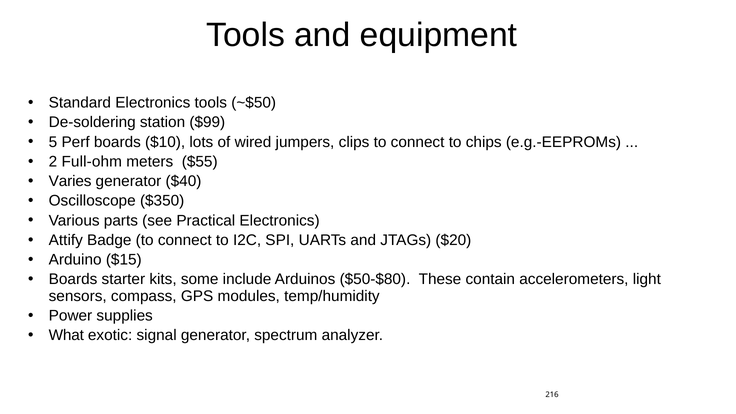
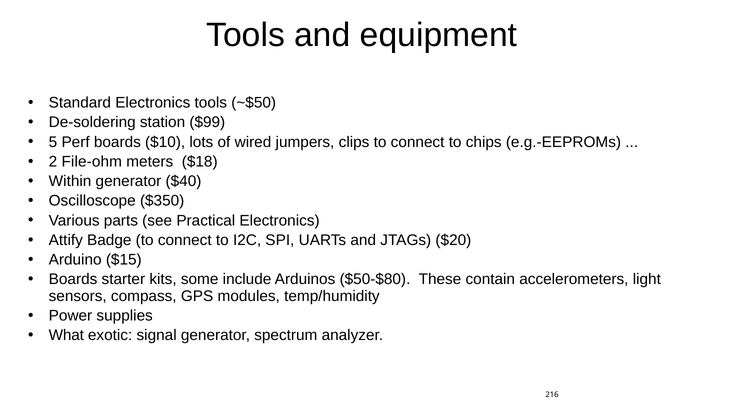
Full-ohm: Full-ohm -> File-ohm (92, 162)
$55: $55 -> $18 (200, 162)
Varies: Varies -> Within (70, 181)
